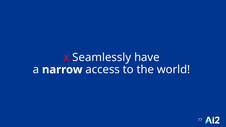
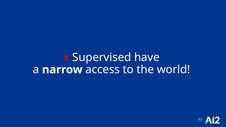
Seamlessly: Seamlessly -> Supervised (102, 57)
